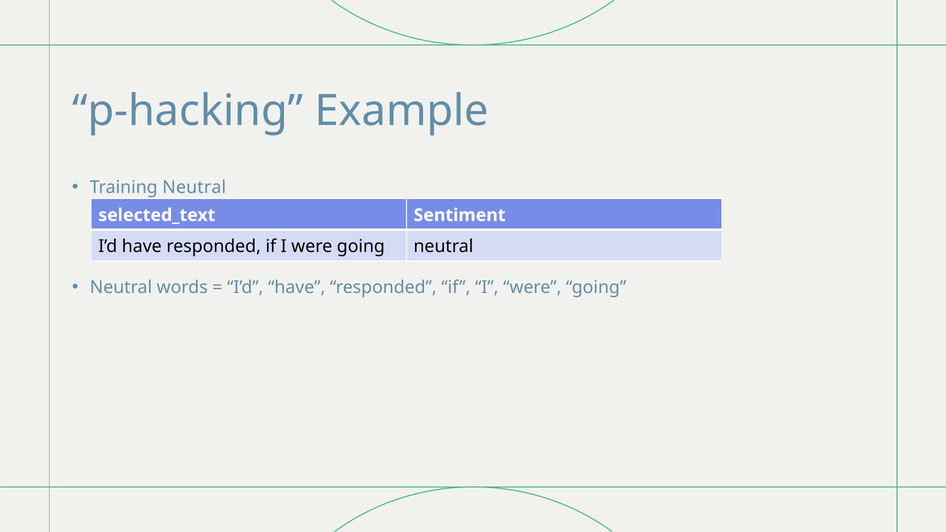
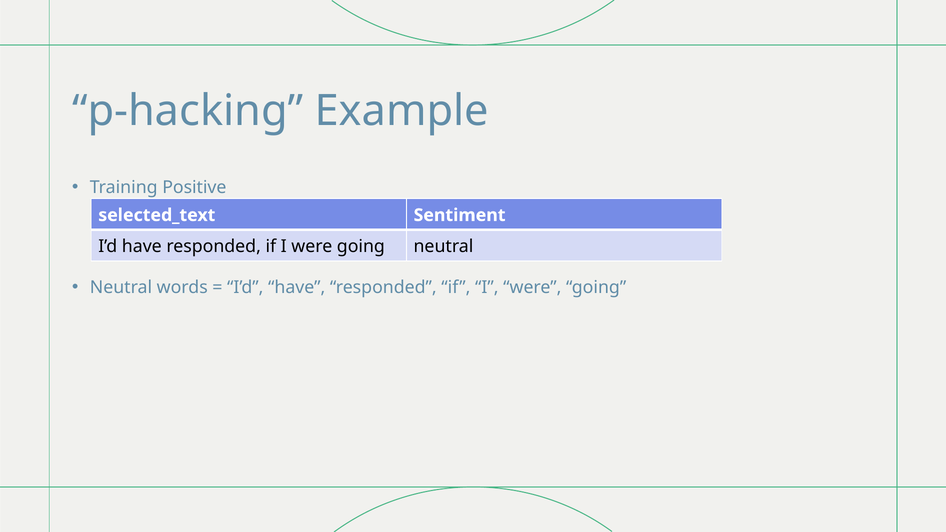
Training Neutral: Neutral -> Positive (194, 187)
